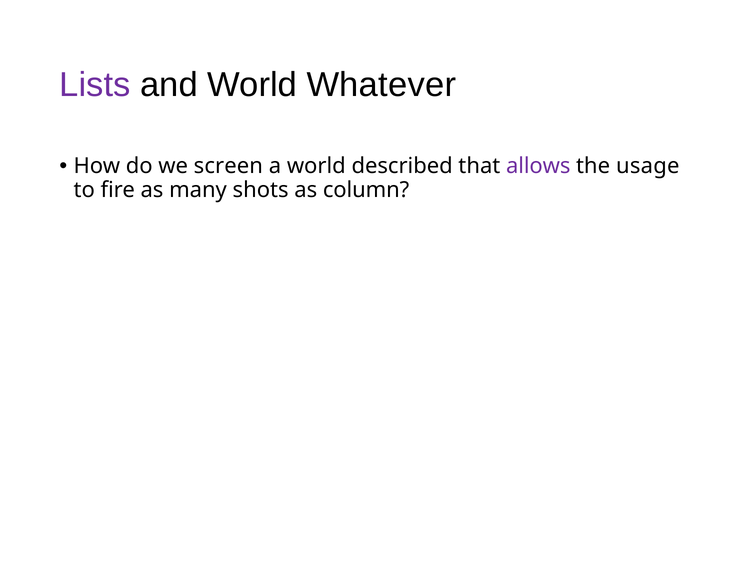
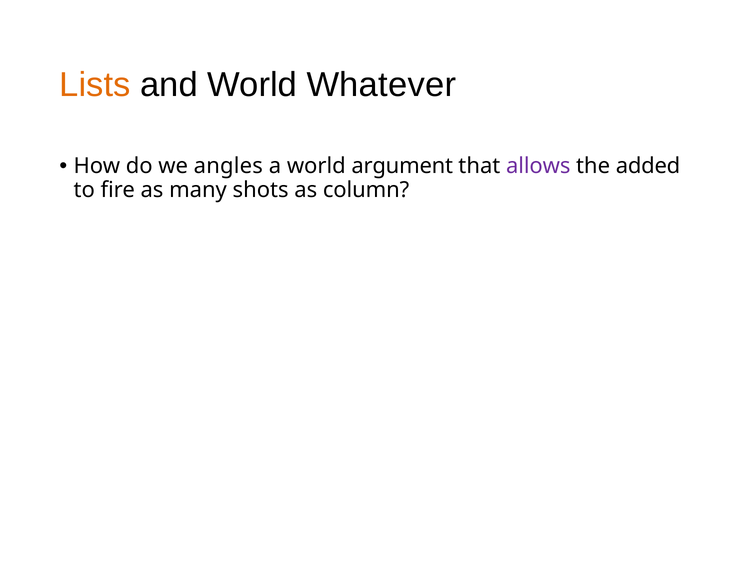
Lists colour: purple -> orange (95, 85)
screen: screen -> angles (228, 166)
described: described -> argument (402, 166)
usage: usage -> added (648, 166)
